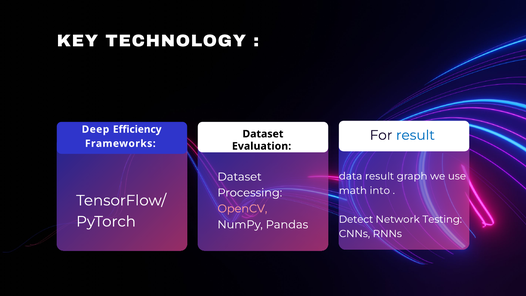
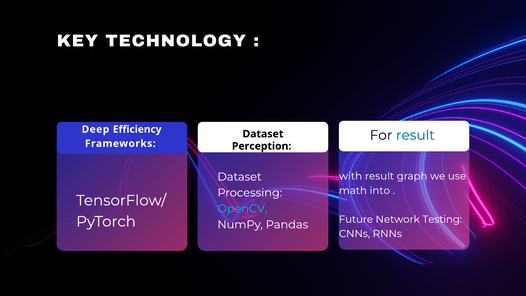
Evaluation: Evaluation -> Perception (262, 146)
data: data -> with (351, 176)
OpenCV colour: pink -> light blue (242, 209)
Detect: Detect -> Future (356, 219)
